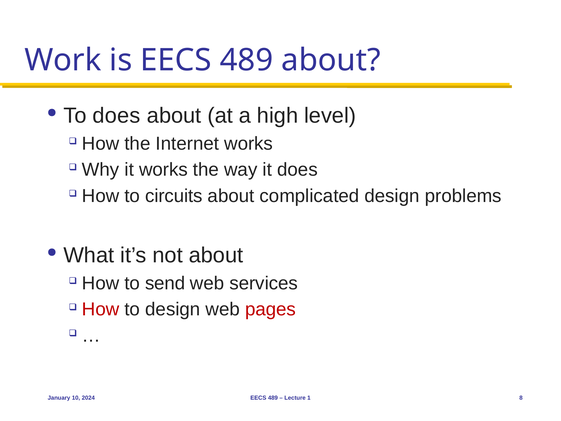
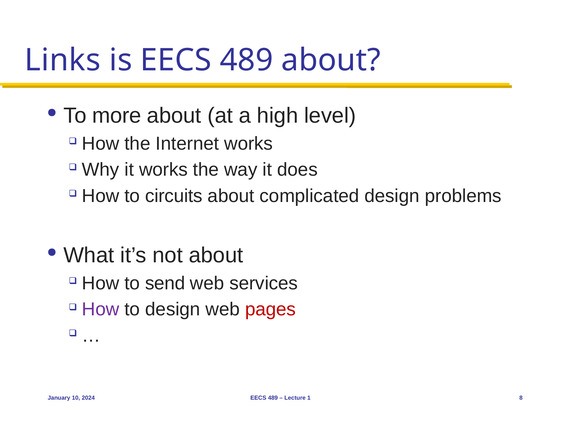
Work: Work -> Links (63, 60)
To does: does -> more (117, 116)
How colour: red -> purple (101, 309)
